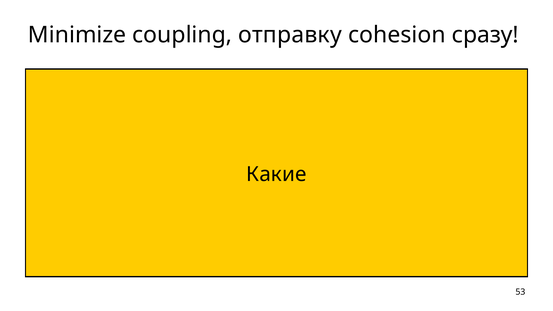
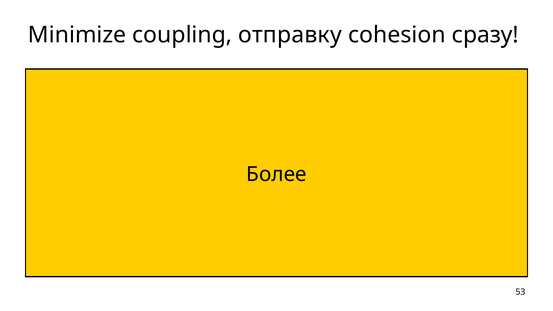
Какие: Какие -> Более (276, 174)
